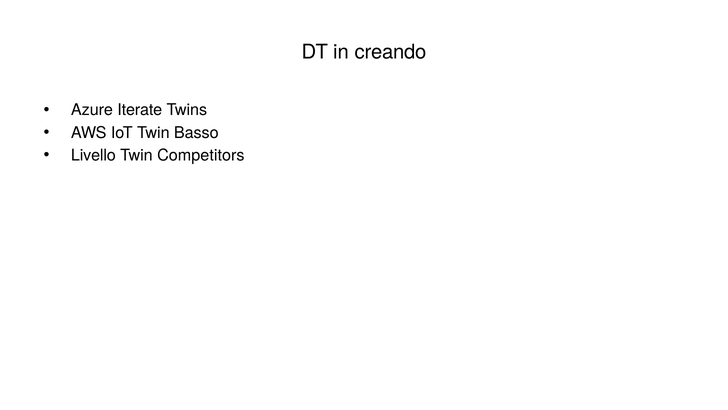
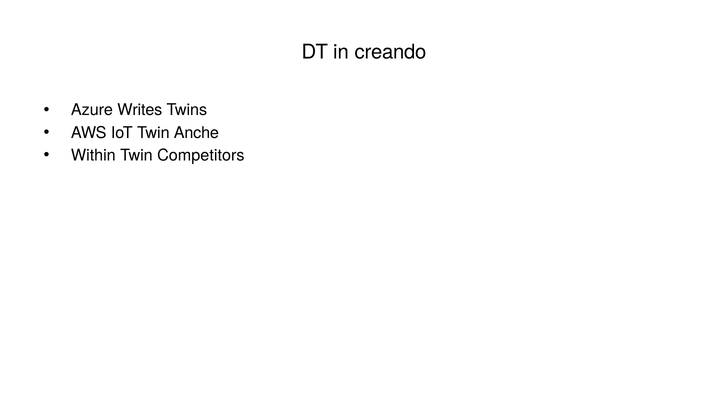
Iterate: Iterate -> Writes (140, 110)
Basso: Basso -> Anche (196, 133)
Livello: Livello -> Within (93, 155)
